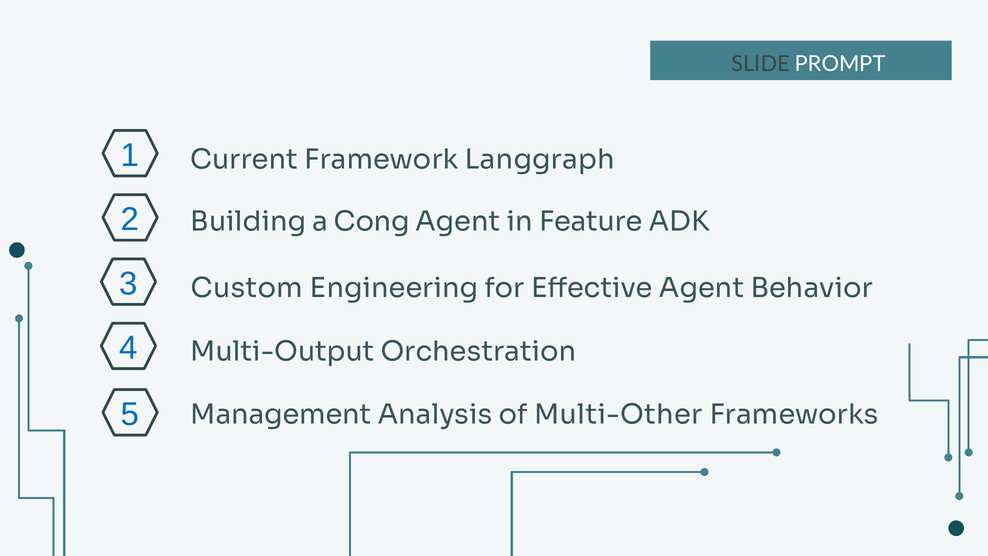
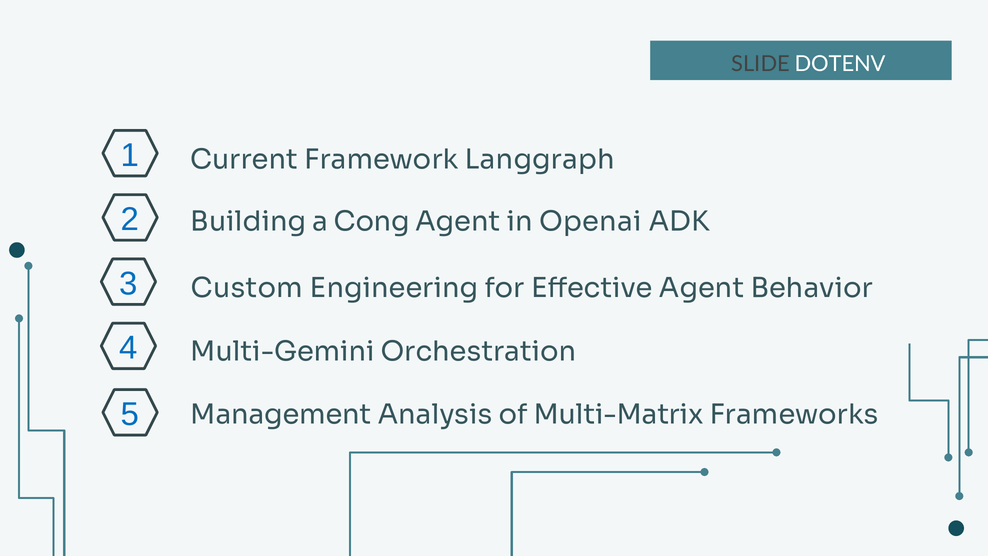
PROMPT: PROMPT -> DOTENV (840, 64)
Feature: Feature -> Openai (591, 222)
Multi-Output: Multi-Output -> Multi-Gemini (283, 351)
Multi-Other: Multi-Other -> Multi-Matrix (619, 414)
